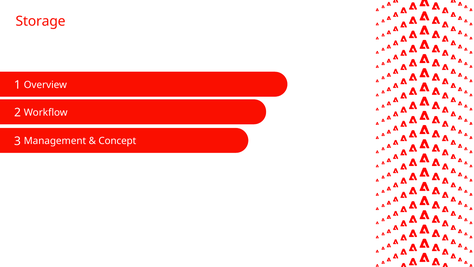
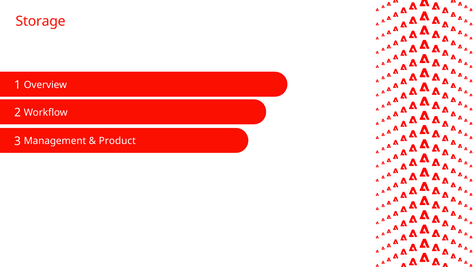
Concept: Concept -> Product (117, 141)
